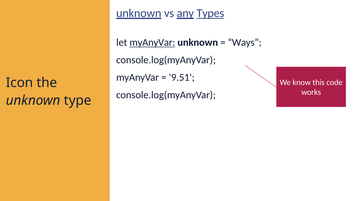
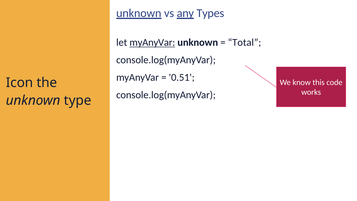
Types underline: present -> none (210, 13)
Ways: Ways -> Total (245, 42)
9.51: 9.51 -> 0.51 (182, 77)
